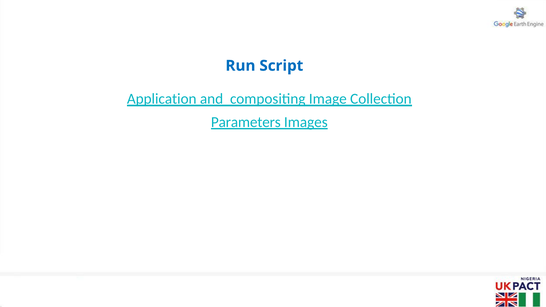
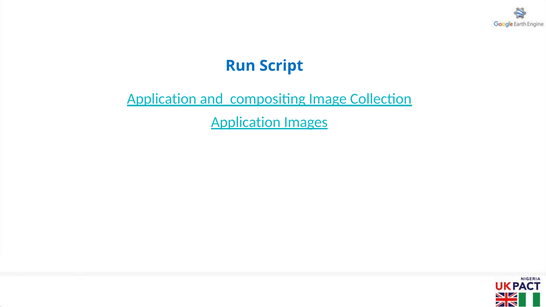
Parameters: Parameters -> Application (246, 122)
